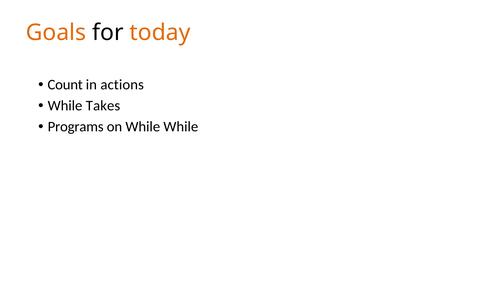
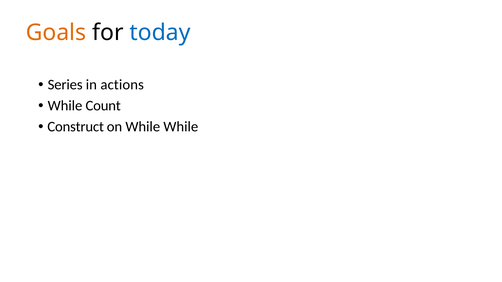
today colour: orange -> blue (160, 32)
Count: Count -> Series (65, 85)
Takes: Takes -> Count (103, 106)
Programs: Programs -> Construct (76, 127)
